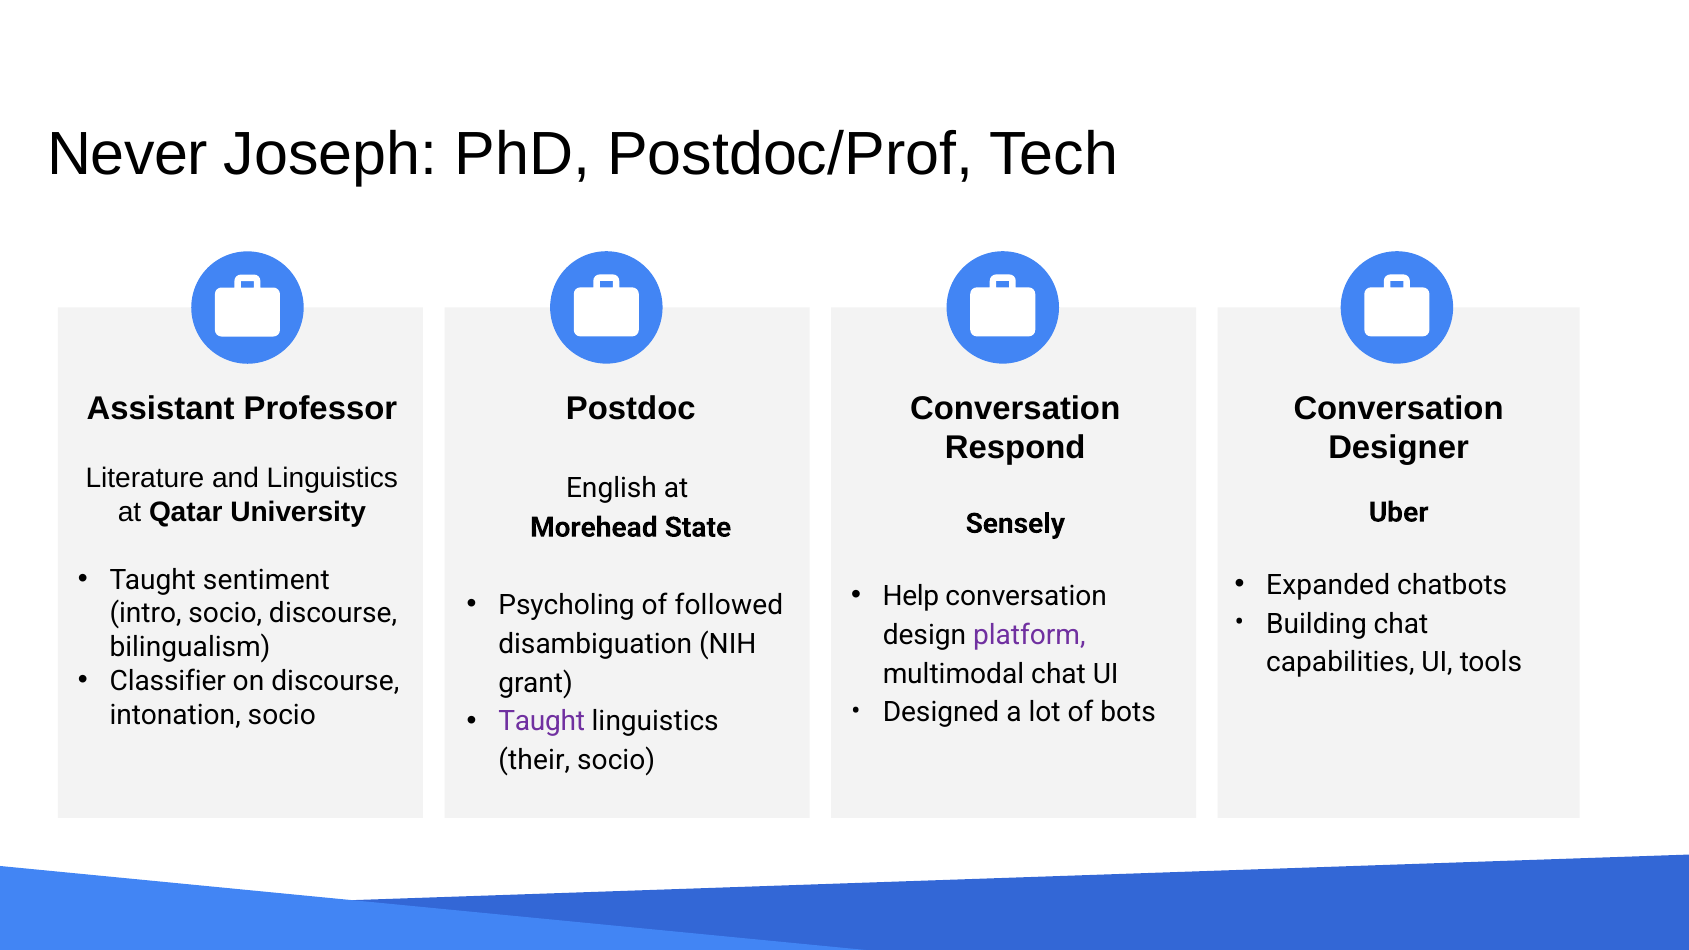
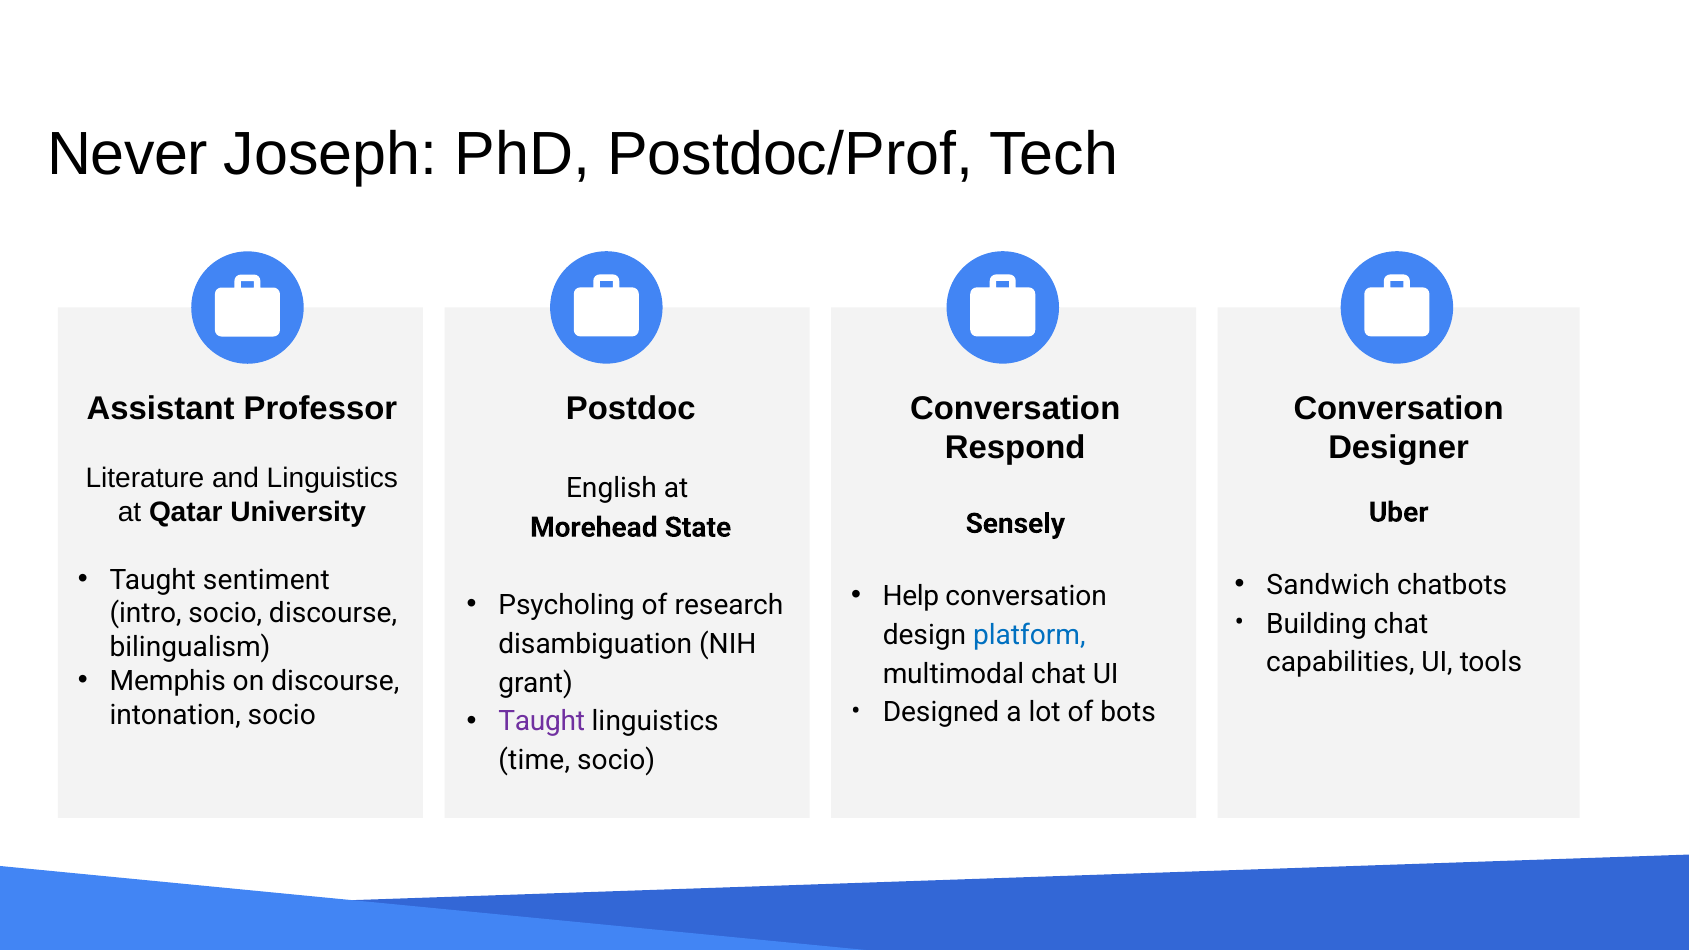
Expanded: Expanded -> Sandwich (1328, 585)
followed: followed -> research (729, 605)
platform colour: purple -> blue (1029, 635)
Classifier: Classifier -> Memphis (168, 681)
their: their -> time (534, 760)
